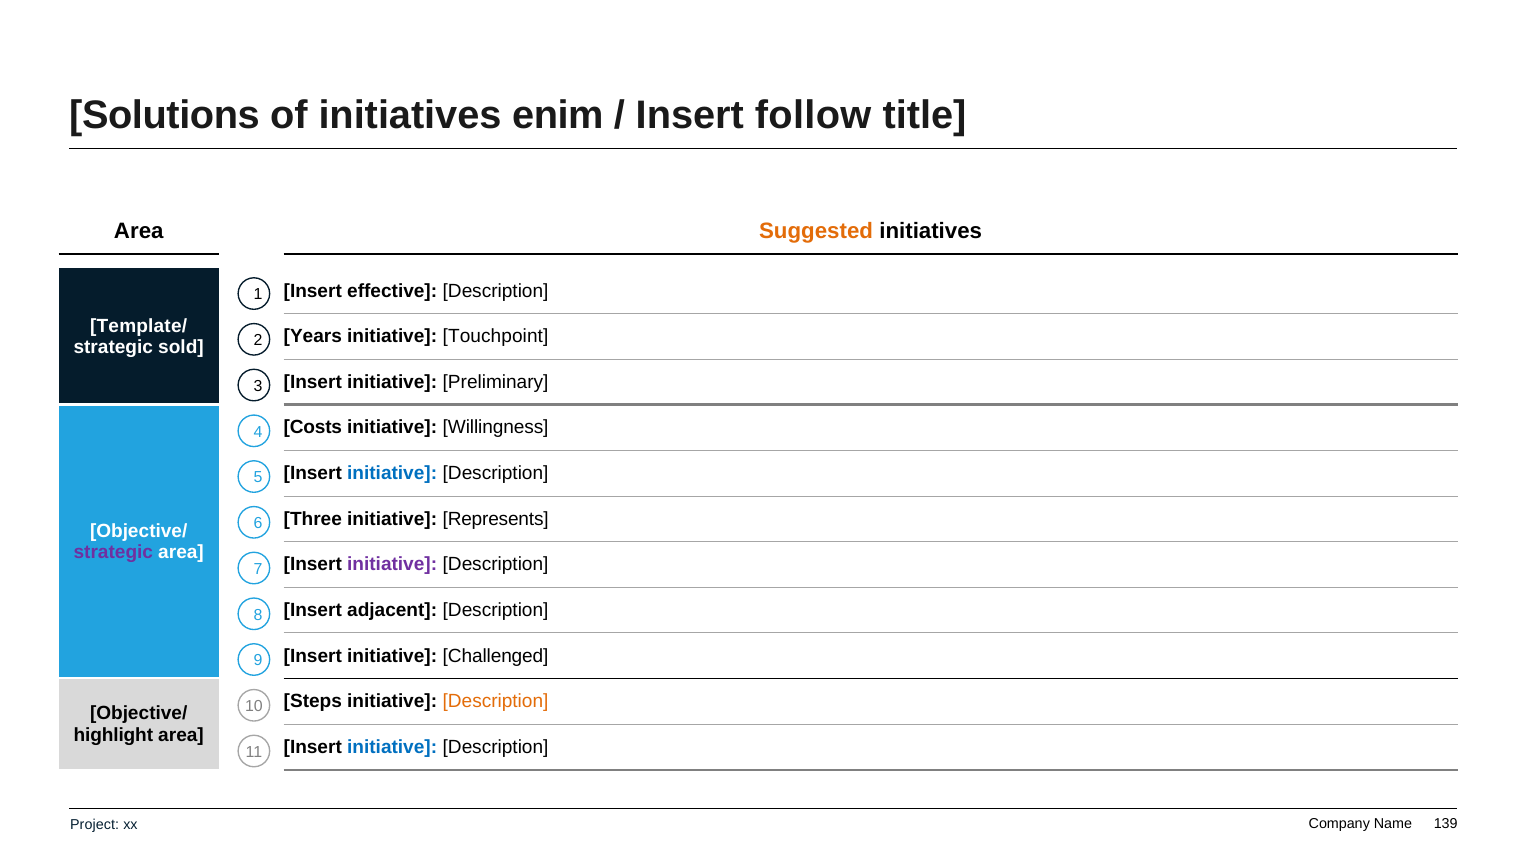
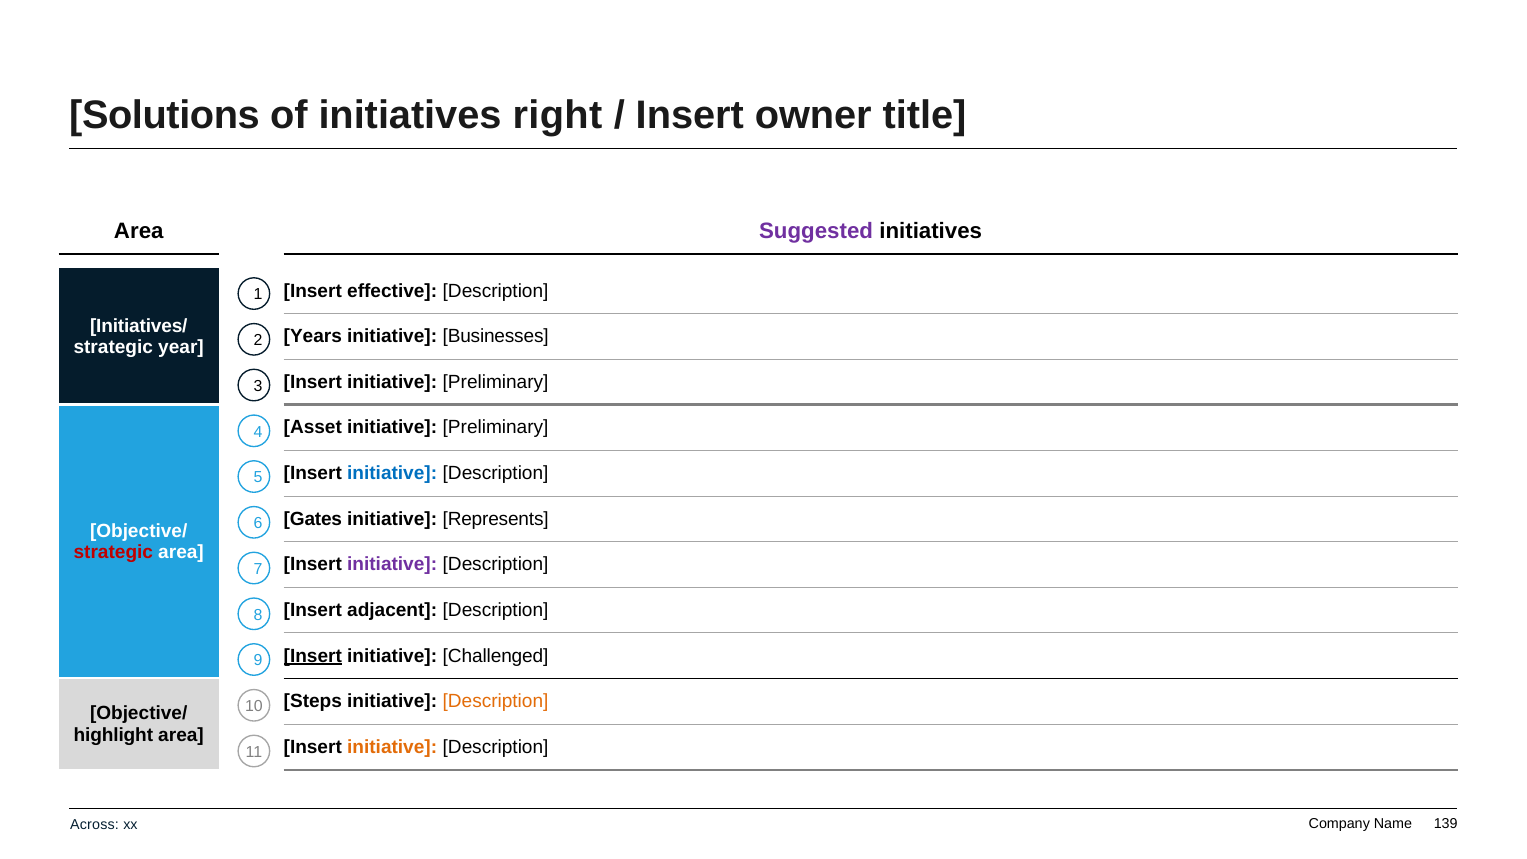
enim: enim -> right (557, 115)
follow: follow -> owner (813, 115)
Suggested colour: orange -> purple (816, 231)
Template/: Template/ -> Initiatives/ (139, 326)
Touchpoint: Touchpoint -> Businesses (496, 336)
sold: sold -> year (181, 347)
Costs: Costs -> Asset (313, 428)
Willingness: Willingness -> Preliminary (496, 428)
Three: Three -> Gates (313, 519)
strategic colour: purple -> red (113, 552)
Insert underline: none -> present (313, 656)
initiative colour: blue -> orange (392, 747)
Project: Project -> Across (95, 824)
